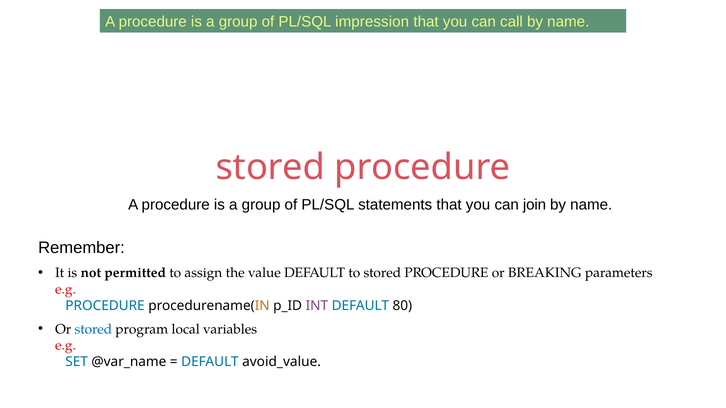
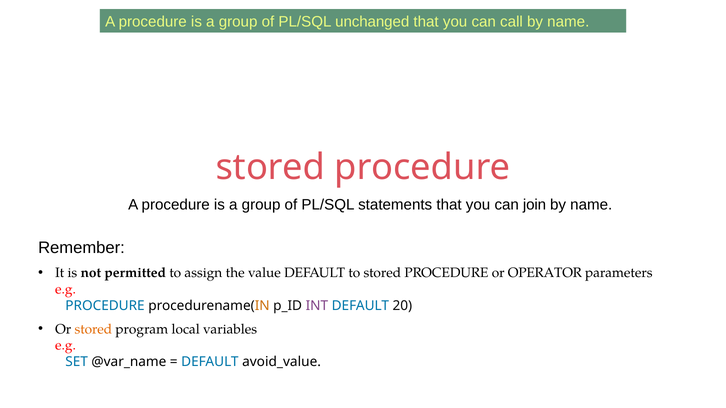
impression: impression -> unchanged (372, 22)
BREAKING: BREAKING -> OPERATOR (545, 273)
80: 80 -> 20 (402, 306)
stored colour: blue -> orange (93, 329)
